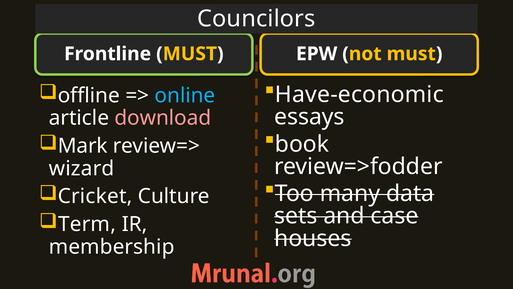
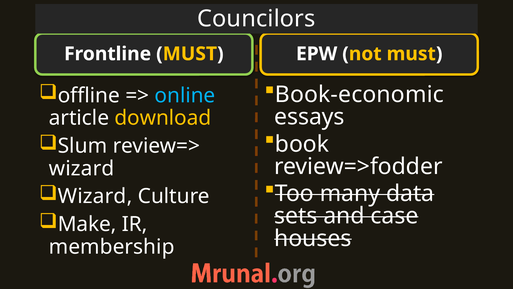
Have-economic: Have-economic -> Book-economic (359, 94)
download colour: pink -> yellow (163, 118)
Mark: Mark -> Slum (83, 146)
Cricket: Cricket -> Wizard (95, 196)
Term: Term -> Make (87, 224)
